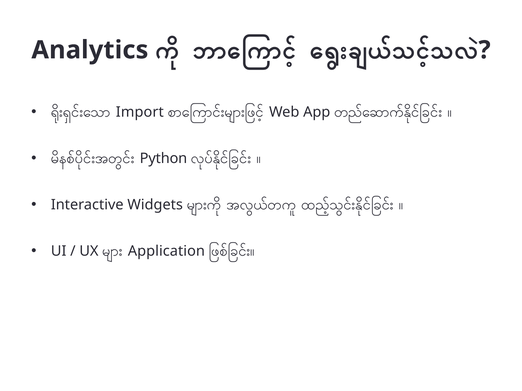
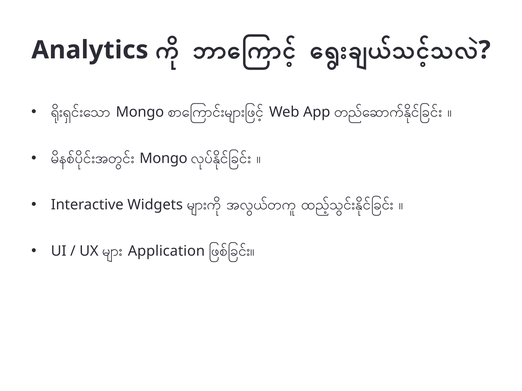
Import: Import -> Mongo (140, 112)
Python: Python -> Mongo (163, 159)
